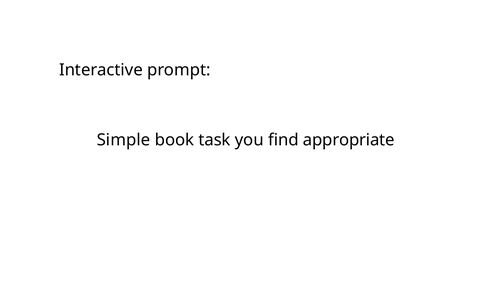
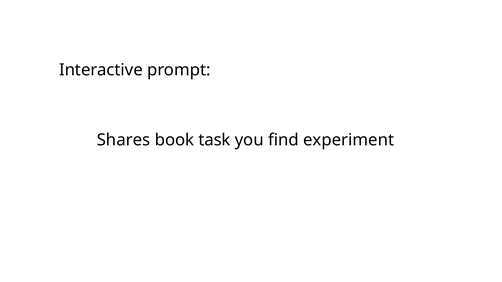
Simple: Simple -> Shares (124, 140)
appropriate: appropriate -> experiment (349, 140)
